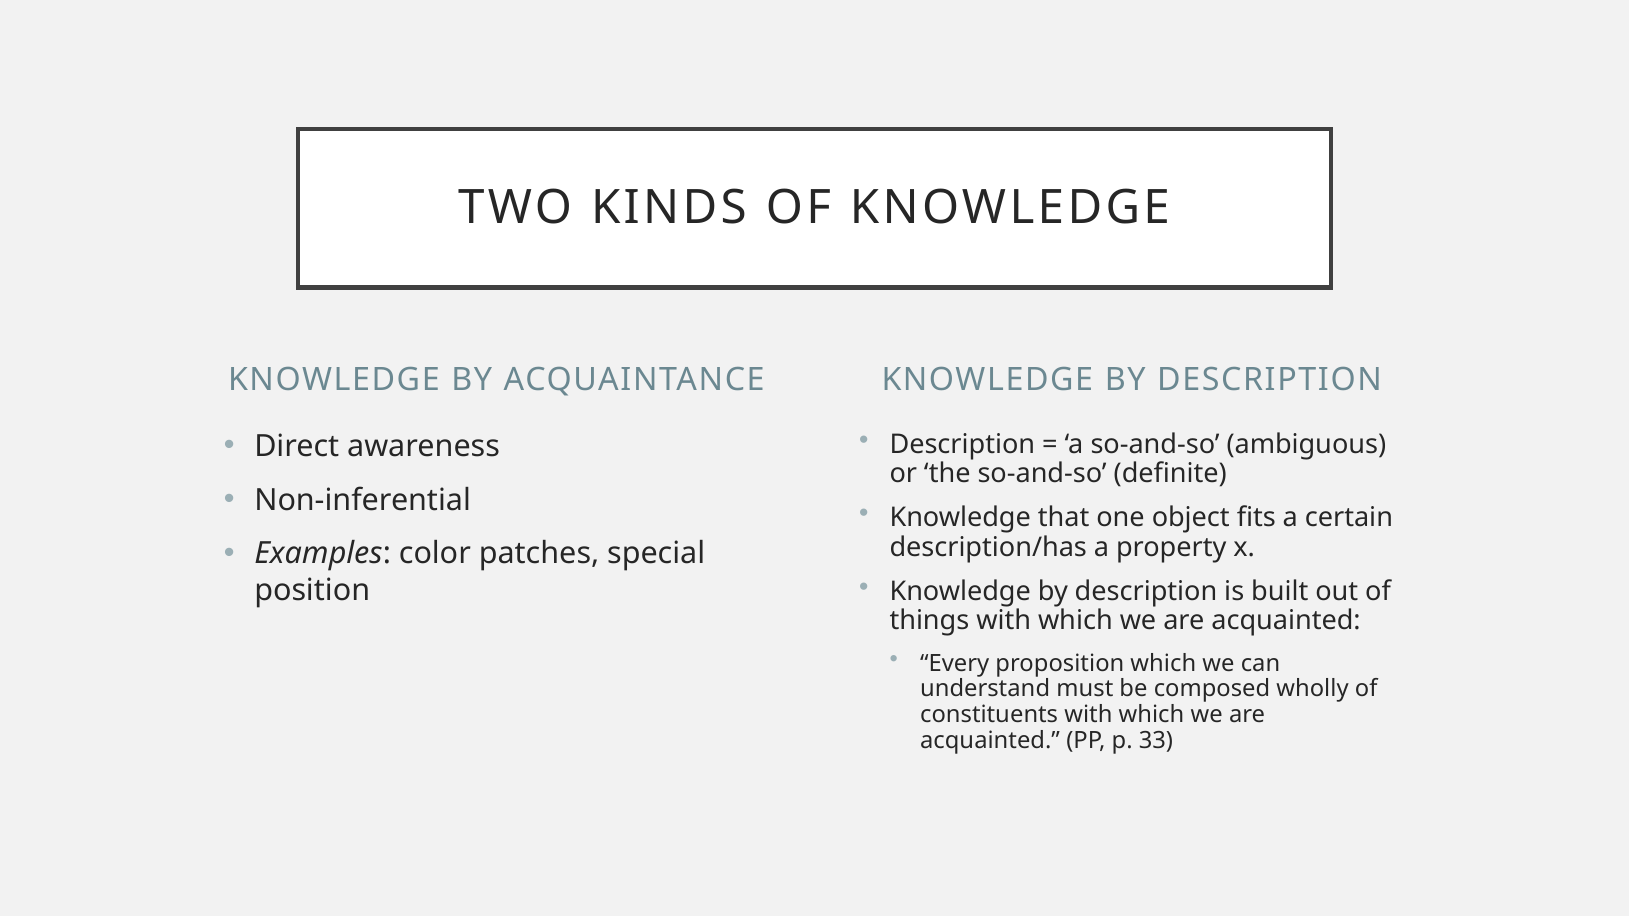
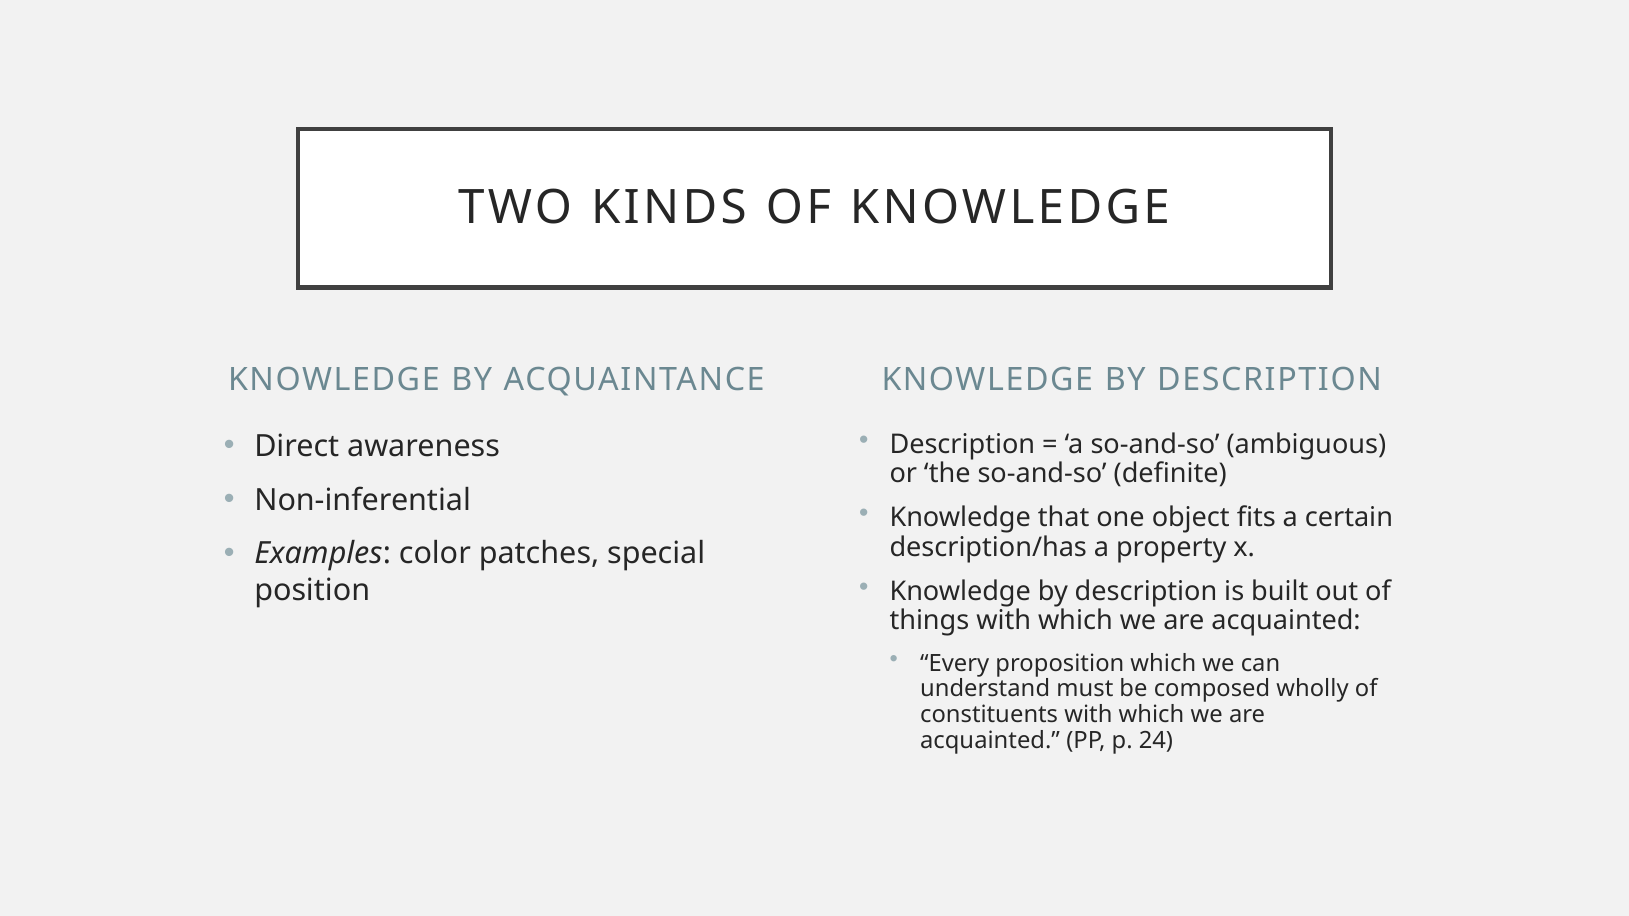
33: 33 -> 24 (1156, 741)
